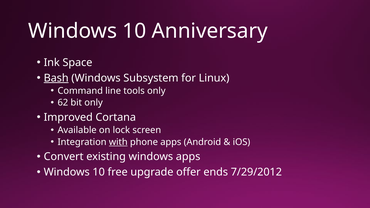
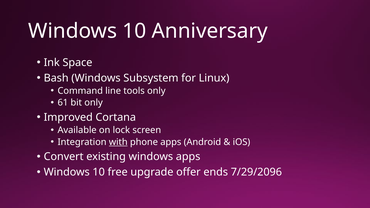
Bash underline: present -> none (56, 78)
62: 62 -> 61 (63, 103)
7/29/2012: 7/29/2012 -> 7/29/2096 (256, 172)
